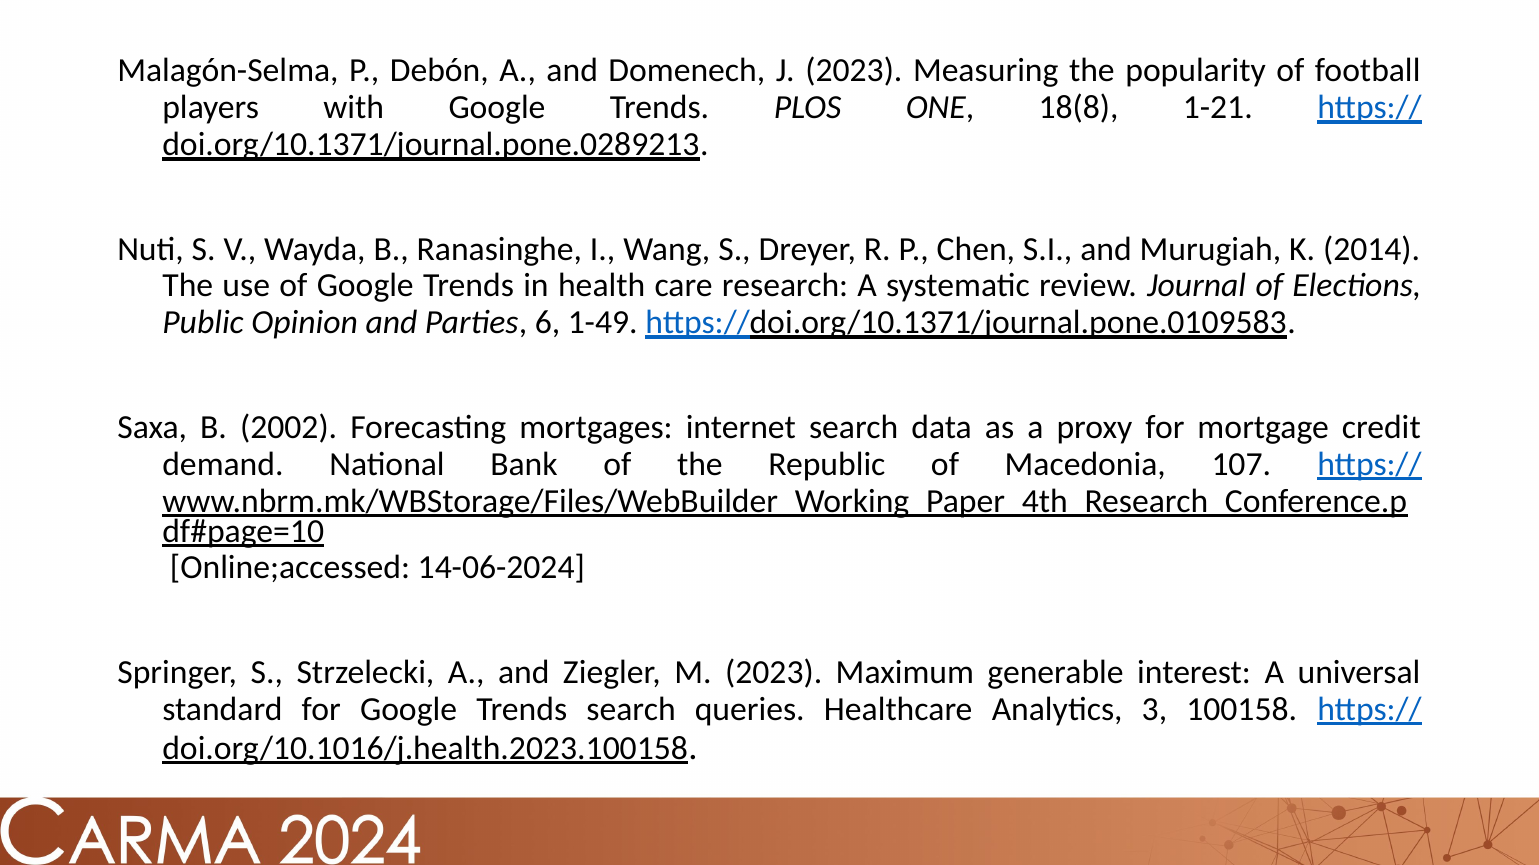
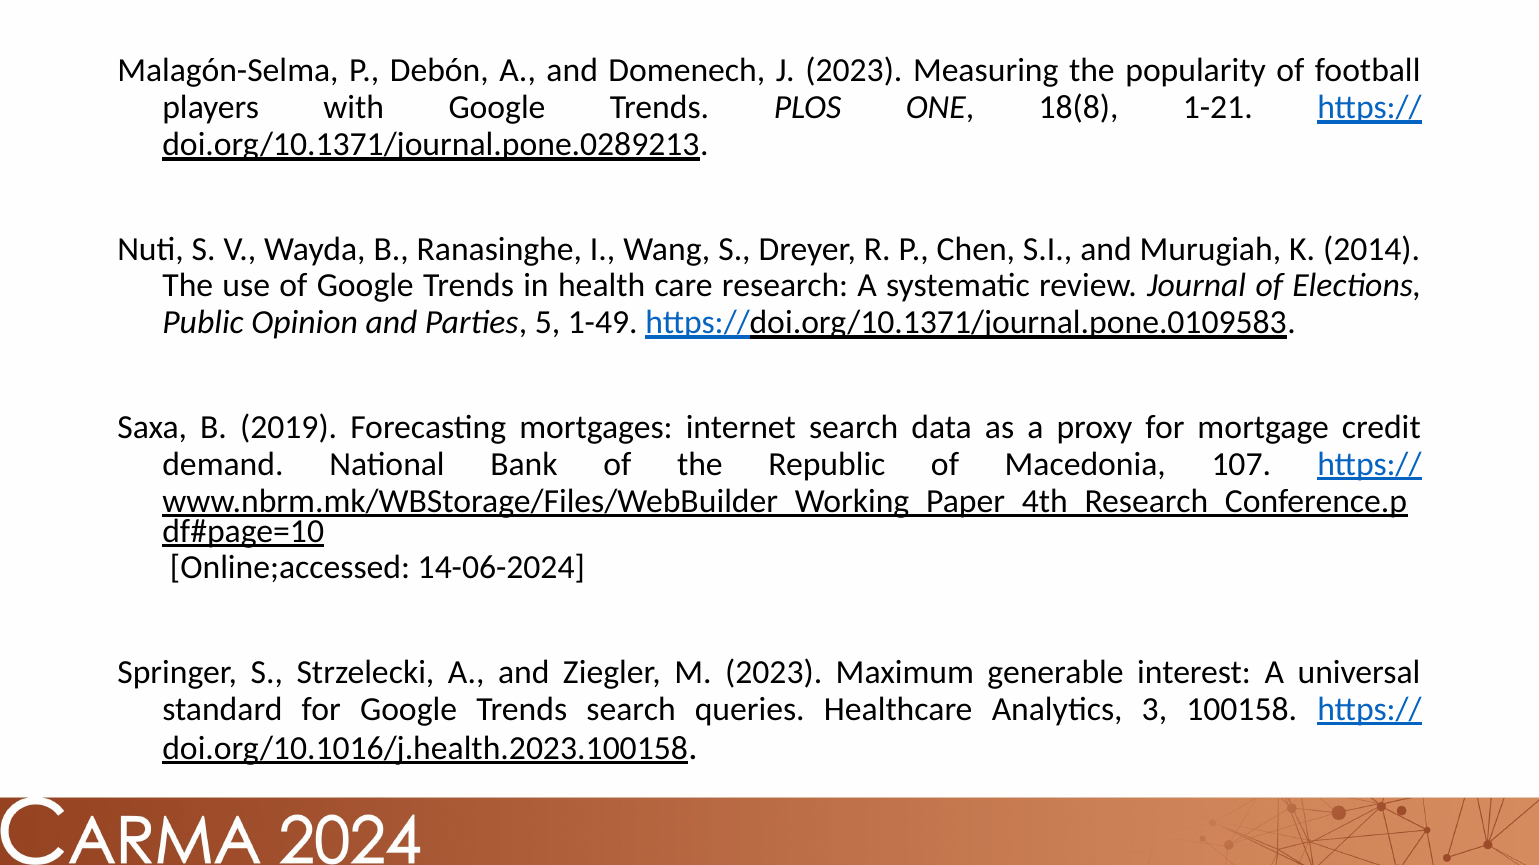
6: 6 -> 5 (547, 323)
2002: 2002 -> 2019 (289, 428)
